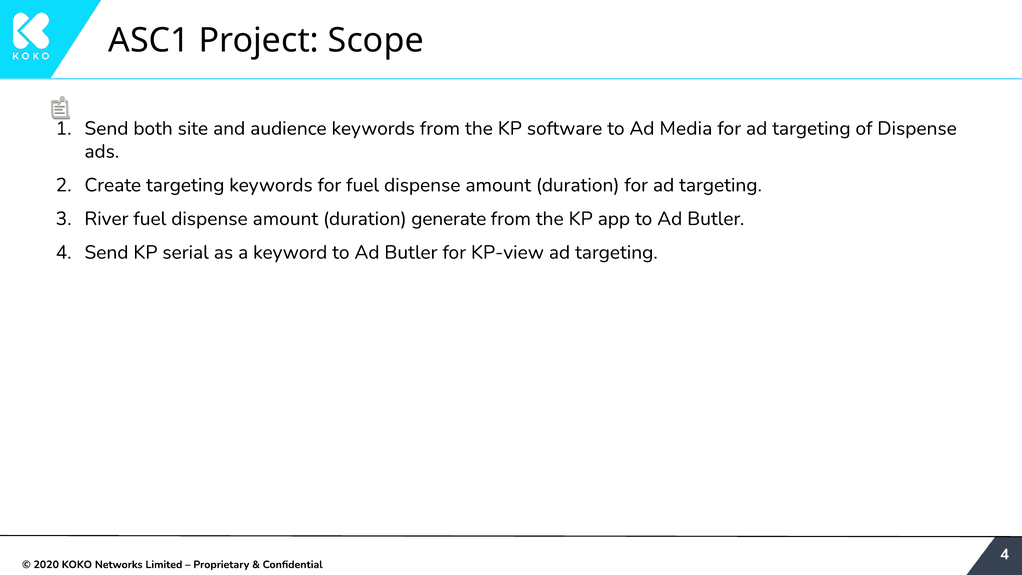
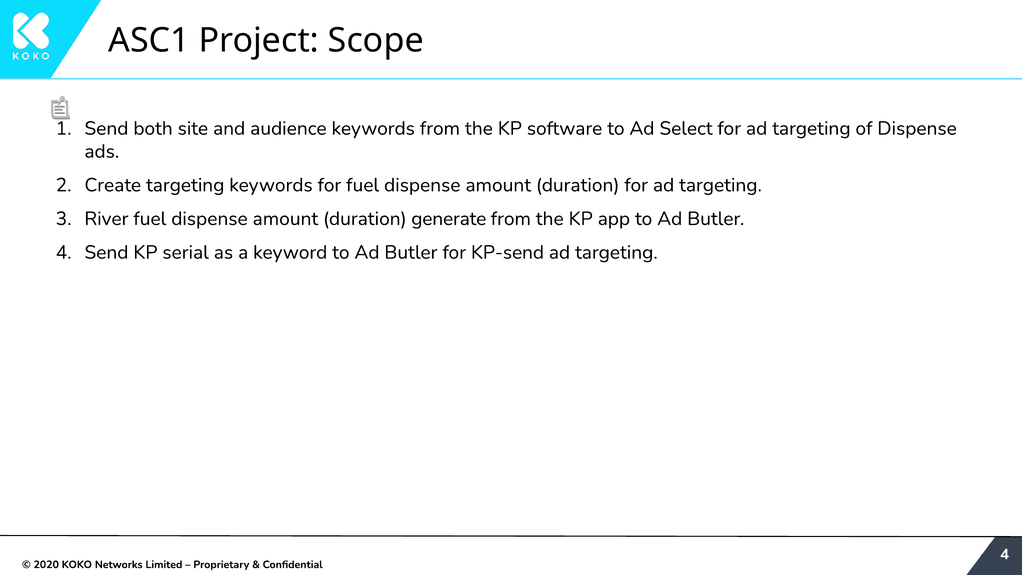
Media: Media -> Select (686, 128)
KP-view: KP-view -> KP-send (508, 252)
